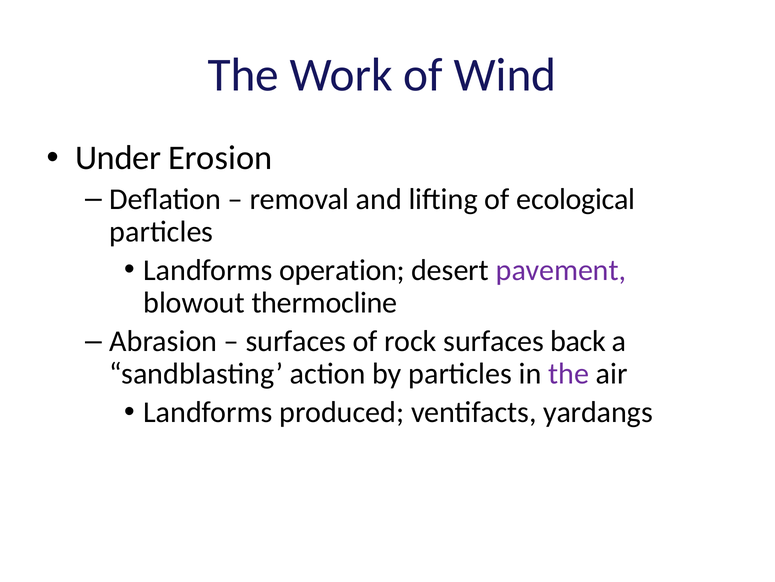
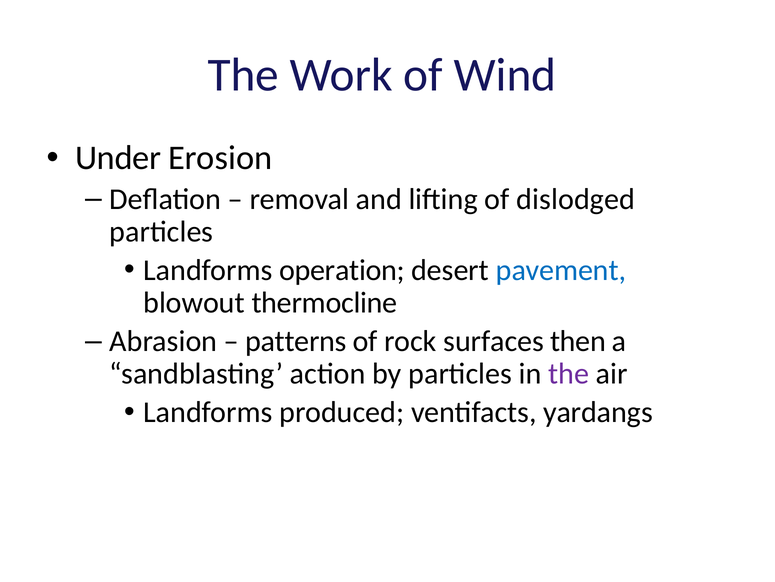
ecological: ecological -> dislodged (576, 199)
pavement colour: purple -> blue (561, 270)
surfaces: surfaces -> patterns (296, 341)
back: back -> then (578, 341)
